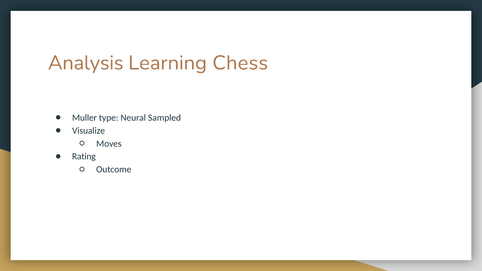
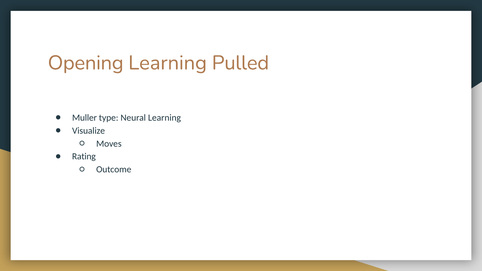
Analysis: Analysis -> Opening (86, 63)
Chess: Chess -> Pulled (240, 63)
Neural Sampled: Sampled -> Learning (165, 118)
